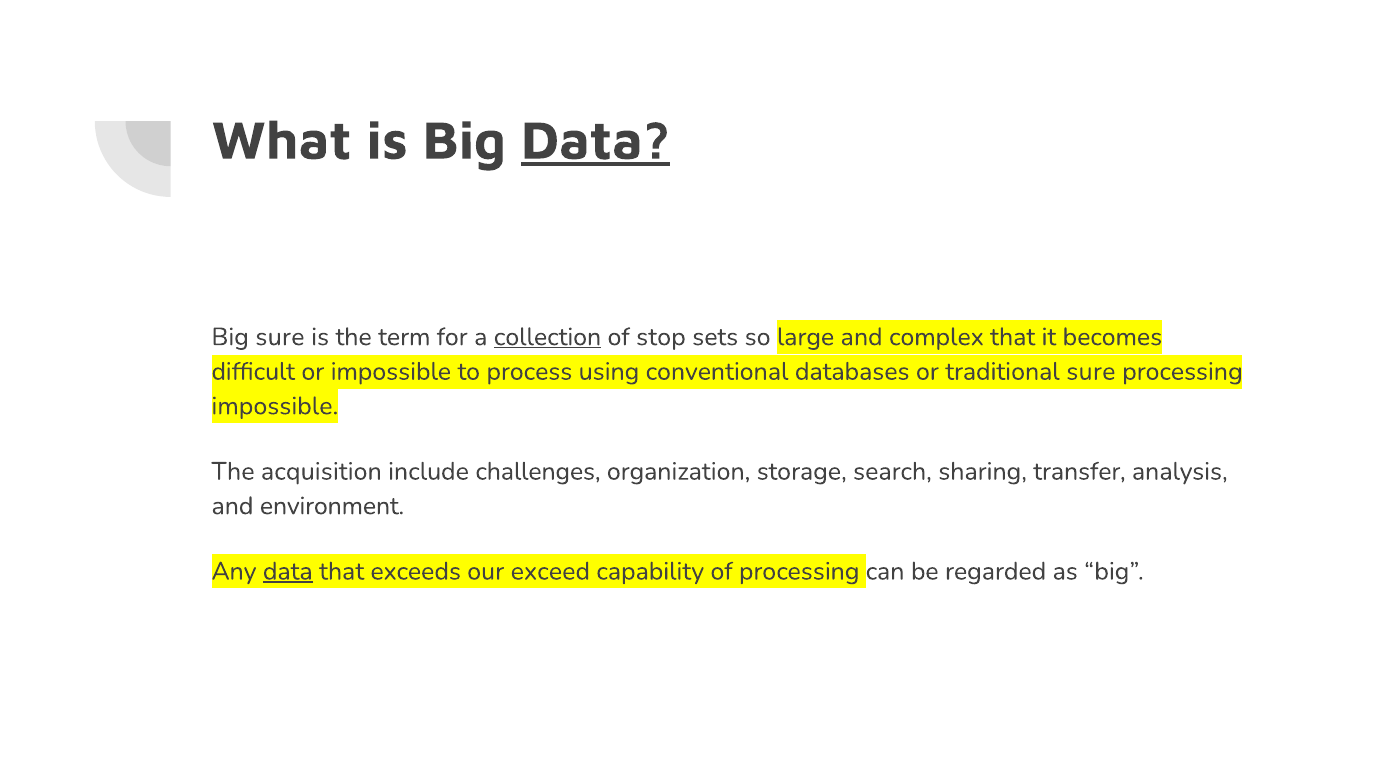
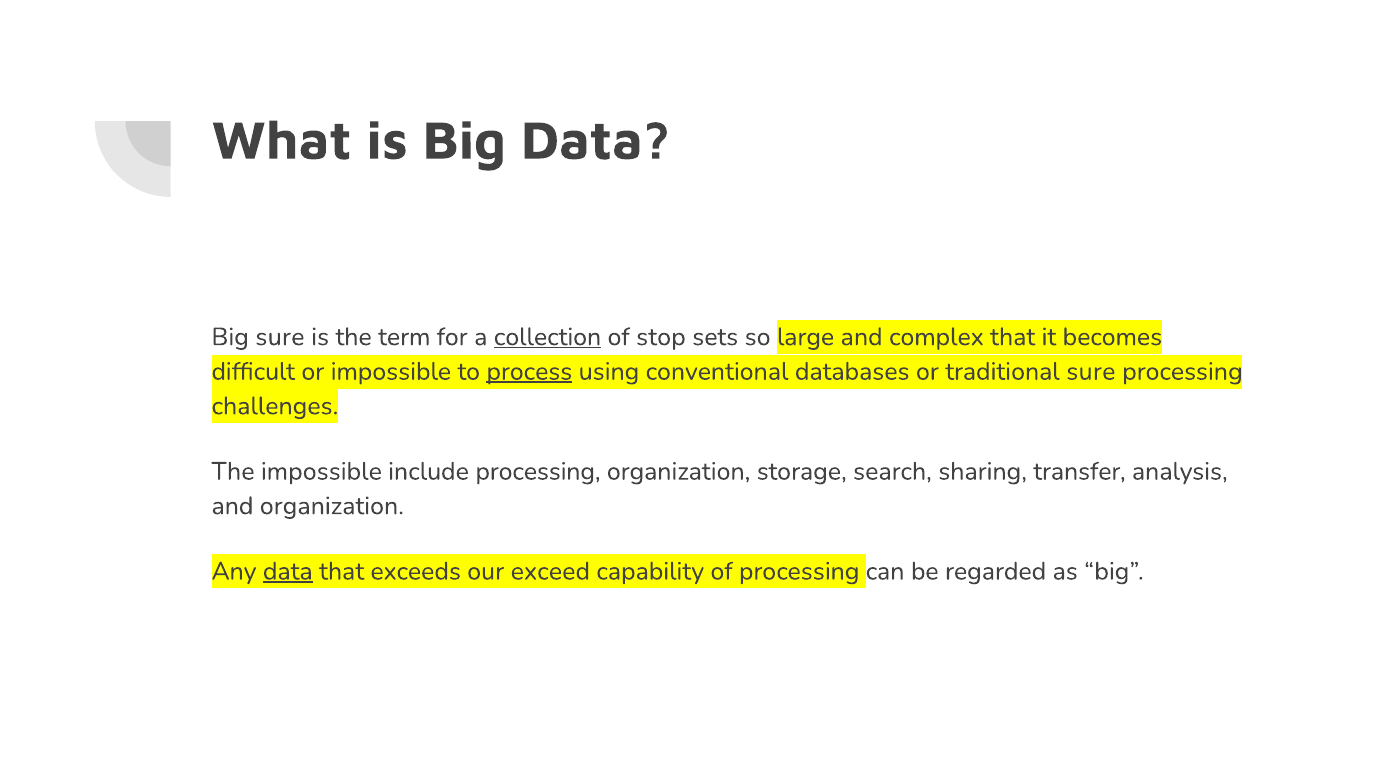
Data underline: present -> none (596, 141)
process underline: none -> present (529, 371)
impossible: impossible -> challenges (275, 406)
The acquisition: acquisition -> impossible (321, 471)
include challenges: challenges -> processing (538, 471)
and environment: environment -> organization (332, 506)
